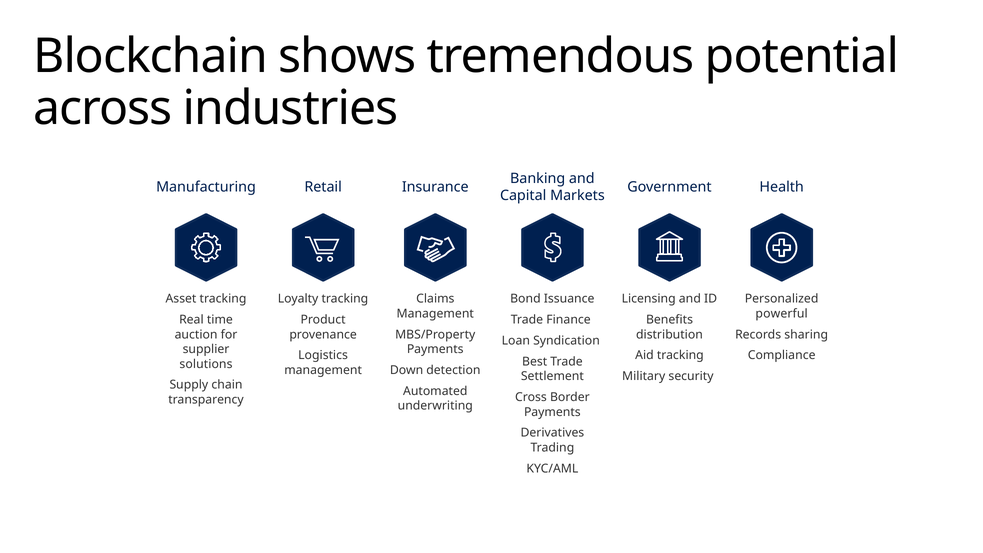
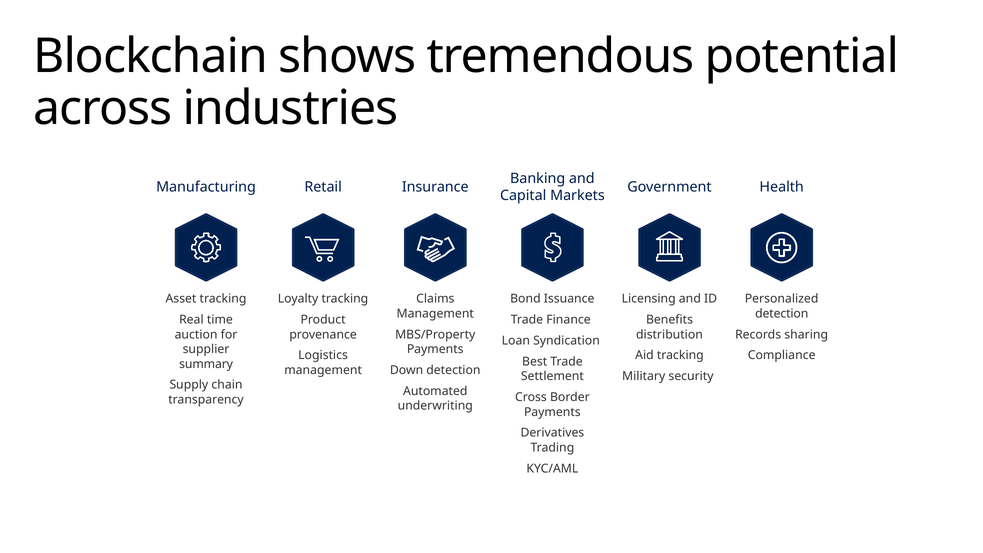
powerful: powerful -> detection (782, 314)
solutions: solutions -> summary (206, 364)
